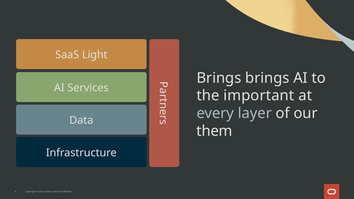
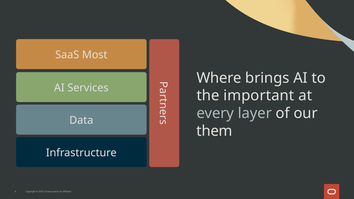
Light: Light -> Most (95, 55)
Brings: Brings -> Where (219, 78)
